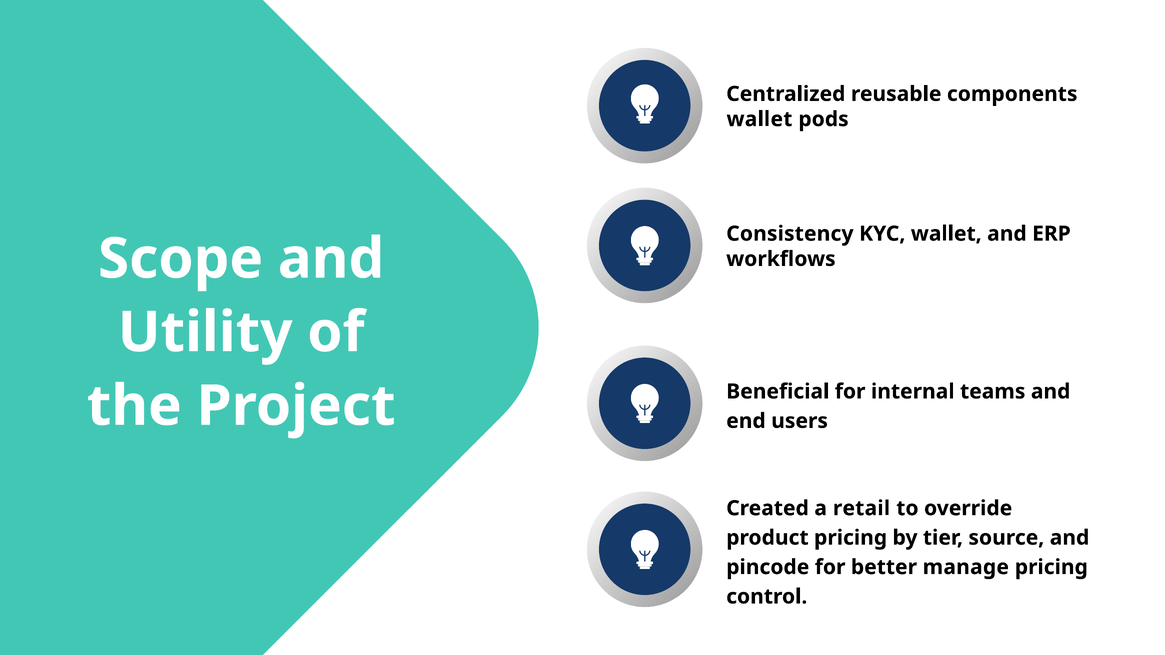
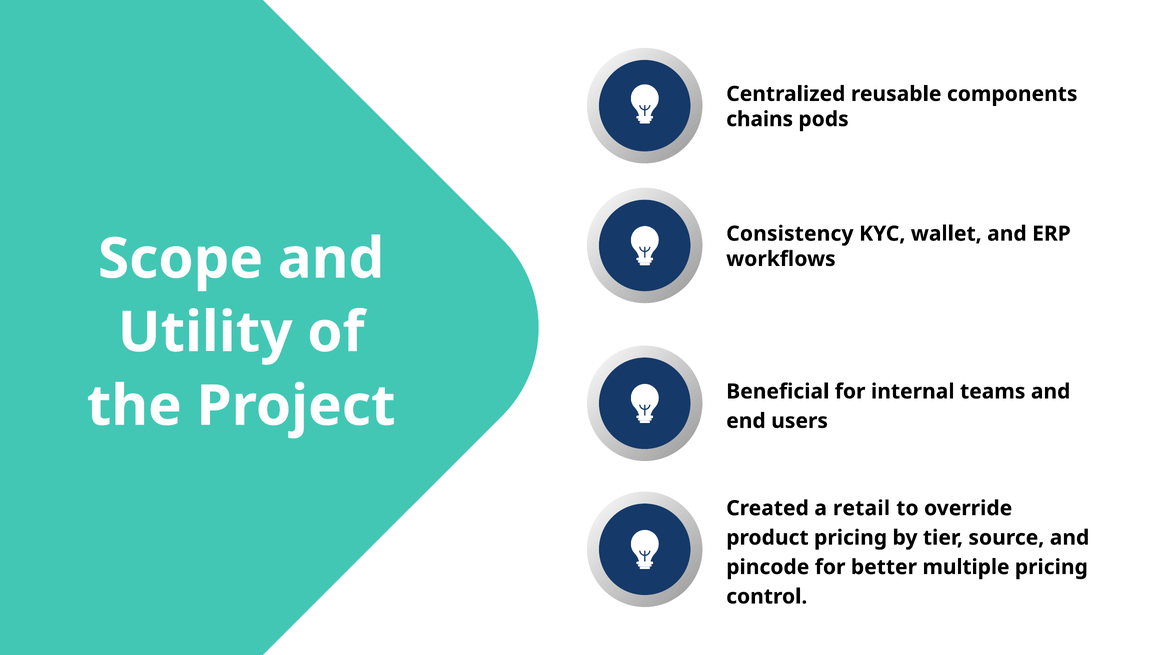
wallet: wallet -> chains (760, 119)
manage: manage -> multiple (966, 567)
